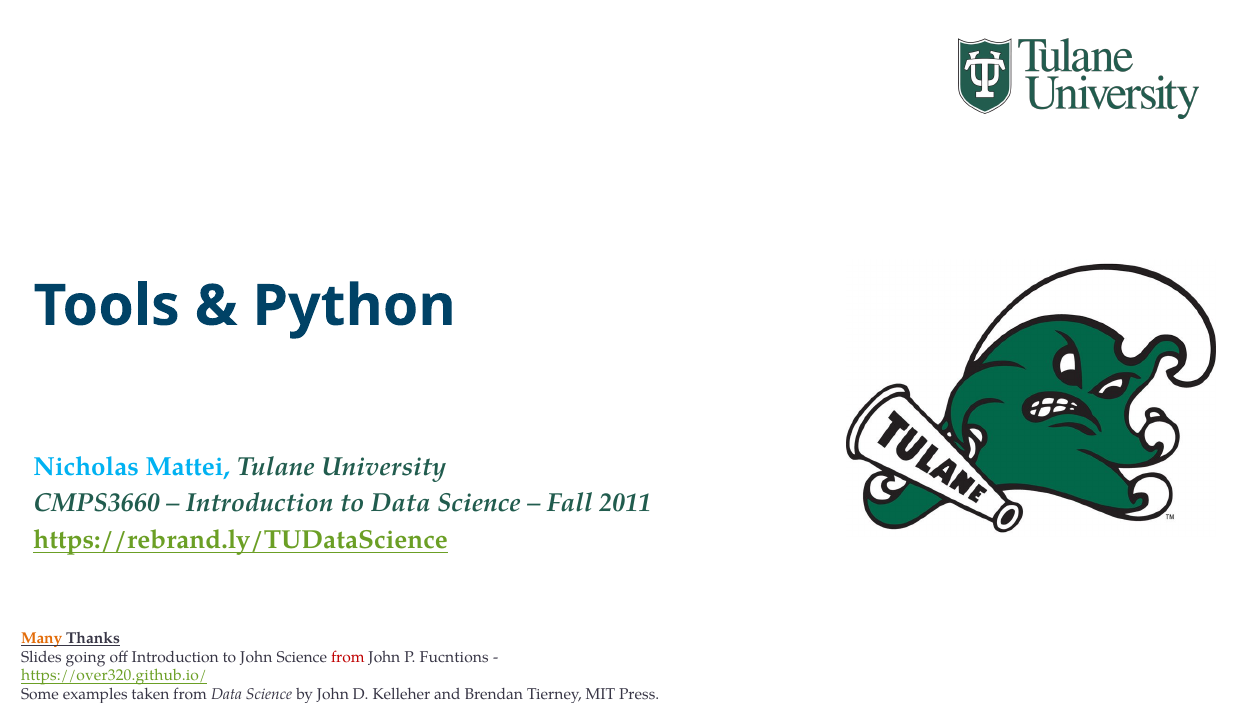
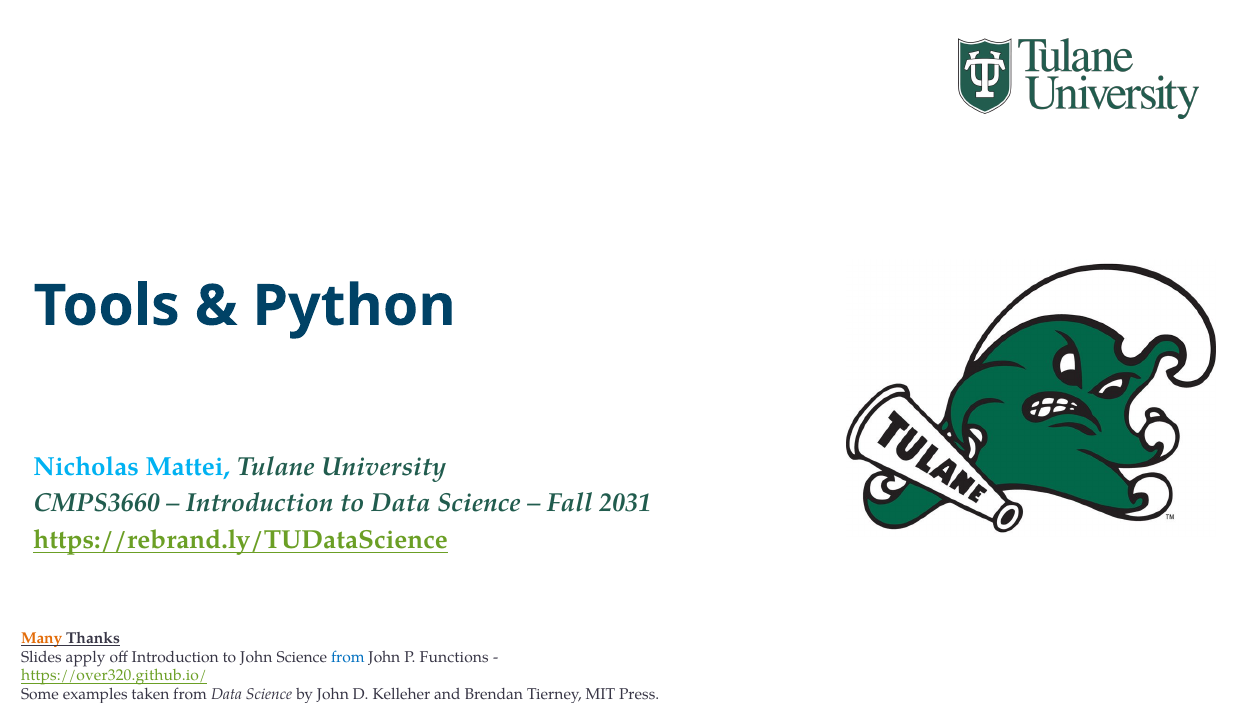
2011: 2011 -> 2031 (625, 503)
going: going -> apply (86, 657)
from colour: red -> blue (348, 657)
Fucntions: Fucntions -> Functions (454, 657)
